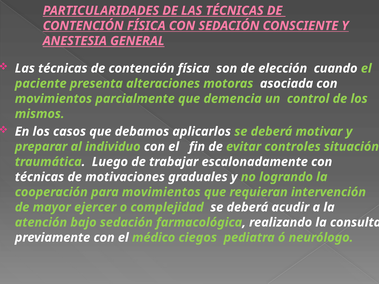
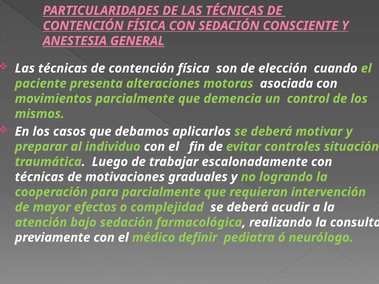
para movimientos: movimientos -> parcialmente (161, 192)
ejercer: ejercer -> efectos (95, 207)
ciegos: ciegos -> definir (198, 238)
